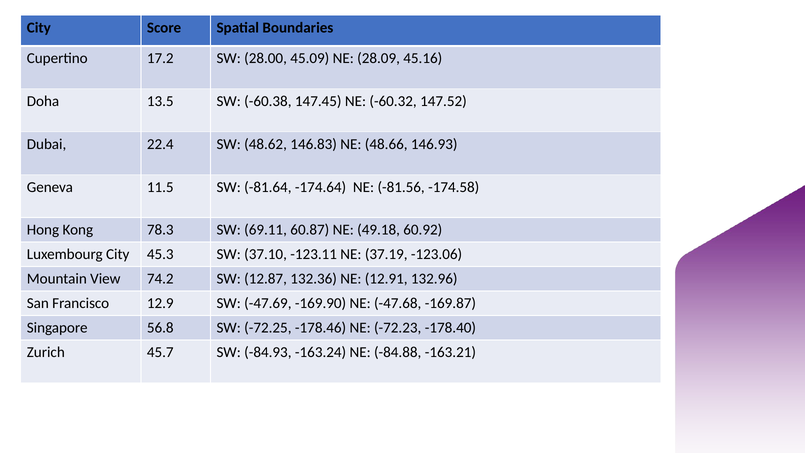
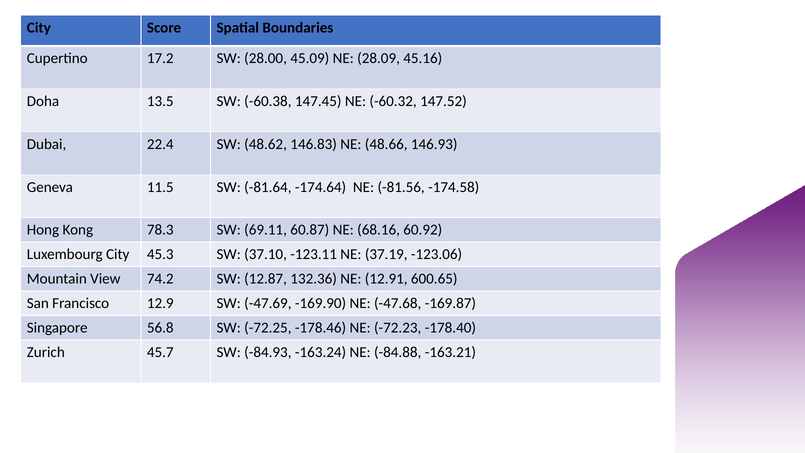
49.18: 49.18 -> 68.16 (379, 230)
132.96: 132.96 -> 600.65 (434, 279)
